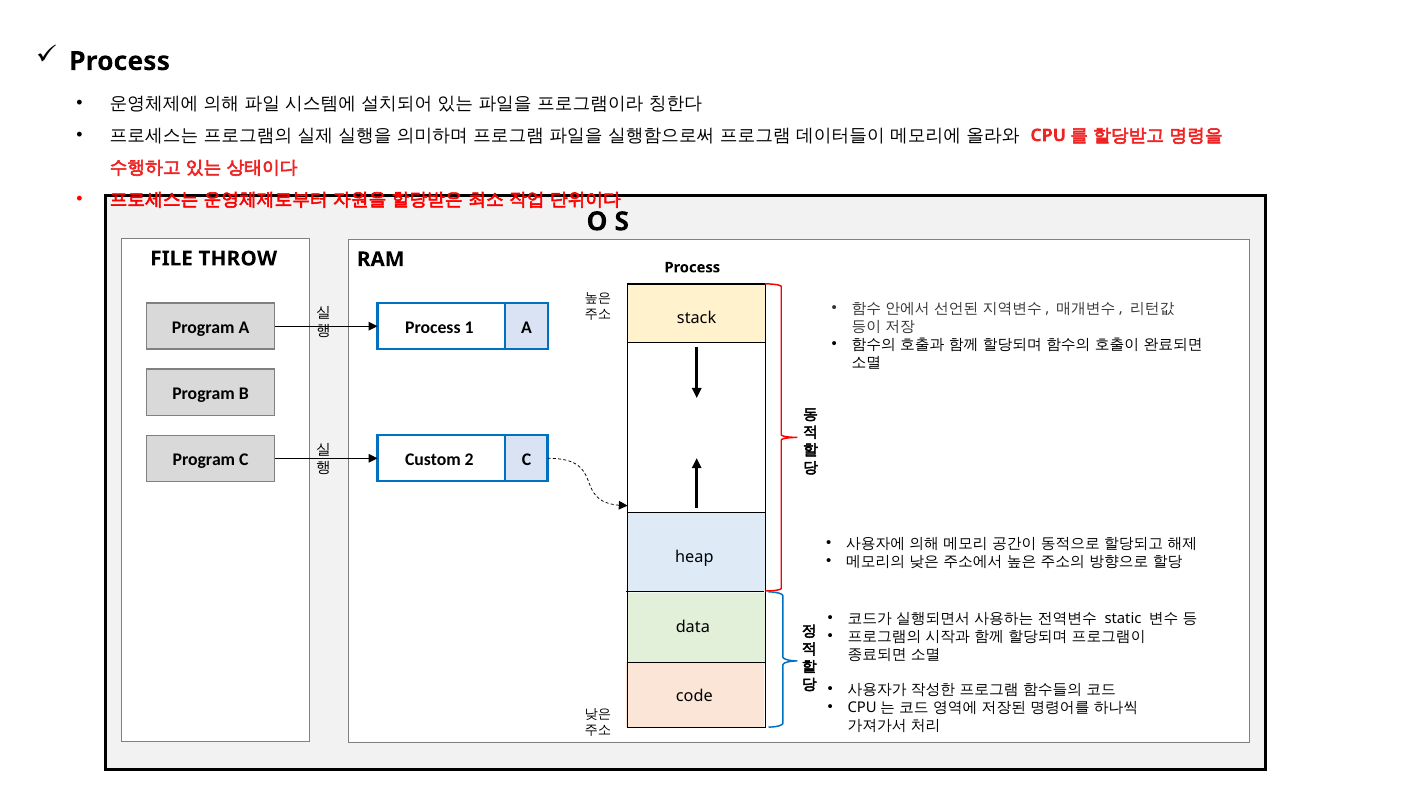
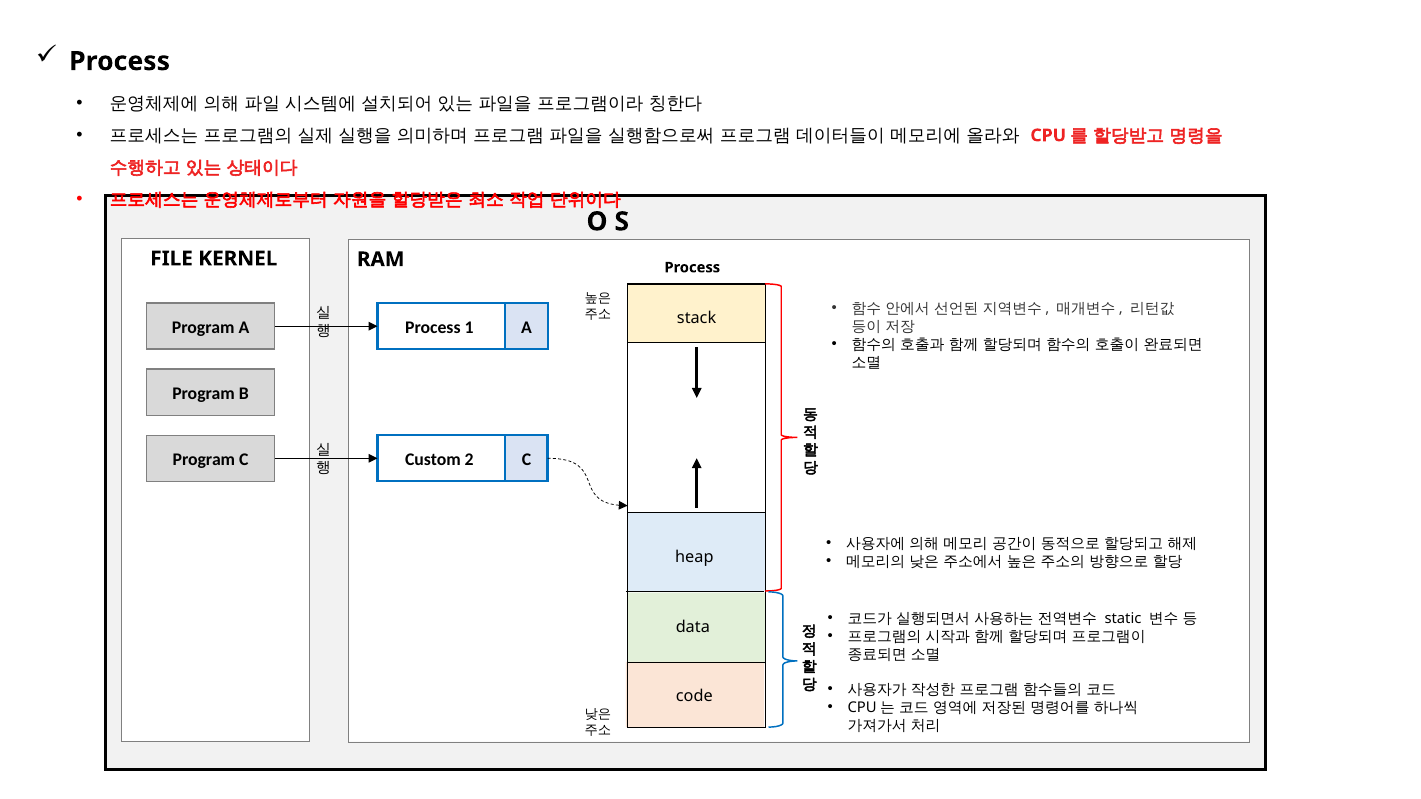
THROW: THROW -> KERNEL (238, 259)
